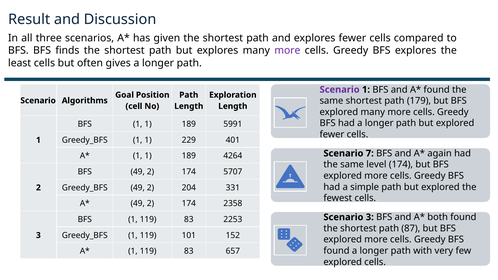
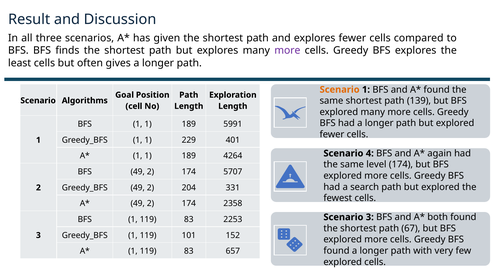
Scenario colour: purple -> orange (340, 90)
179: 179 -> 139 (419, 101)
7: 7 -> 4 (370, 153)
simple: simple -> search (365, 187)
87: 87 -> 67 (411, 228)
